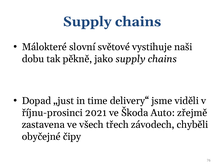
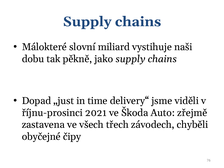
světové: světové -> miliard (114, 47)
